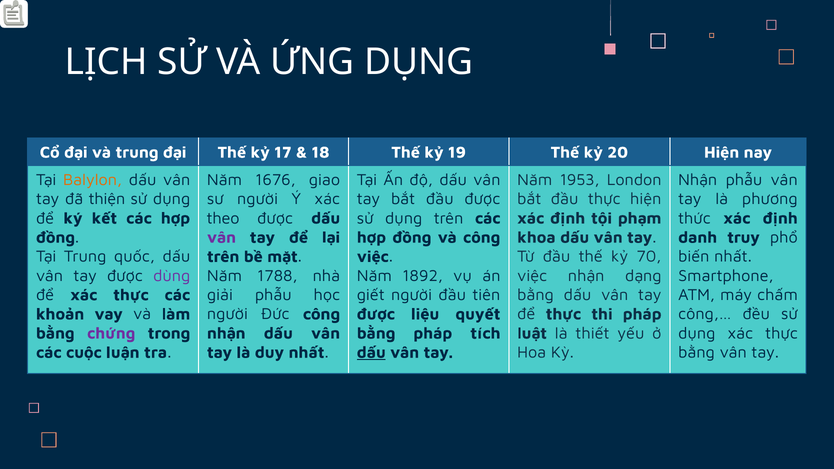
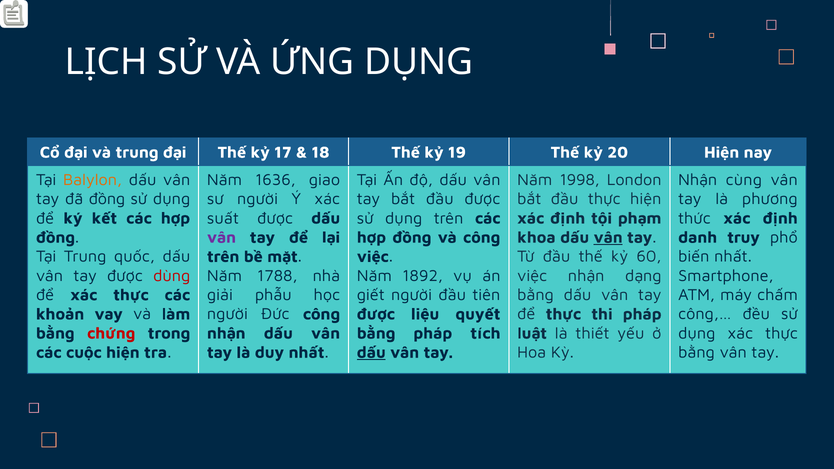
1676: 1676 -> 1636 (275, 180)
1953: 1953 -> 1998 (580, 180)
Nhận phẫu: phẫu -> cùng (744, 180)
đã thiện: thiện -> đồng (107, 199)
theo: theo -> suất (223, 218)
vân underline: none -> present (608, 237)
70: 70 -> 60 (649, 257)
dùng colour: purple -> red (172, 276)
chứng colour: purple -> red (111, 333)
cuộc luận: luận -> hiện (123, 353)
